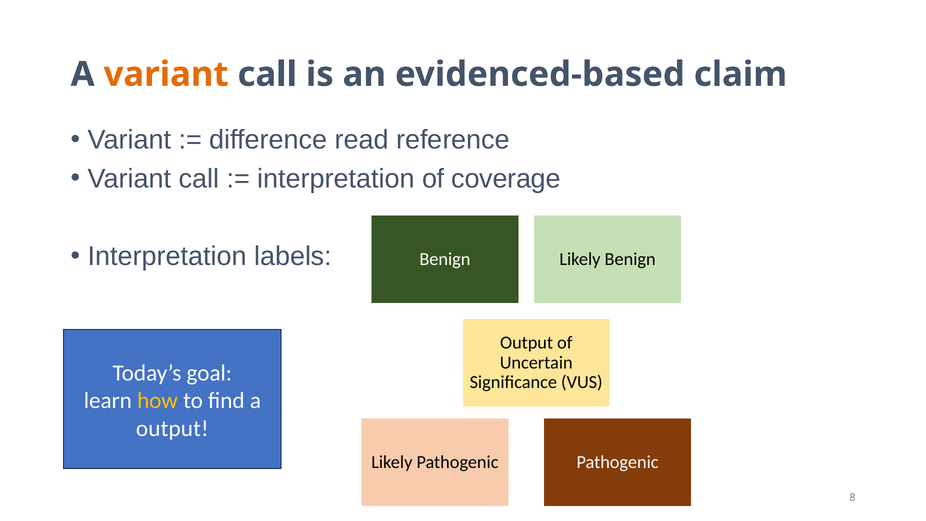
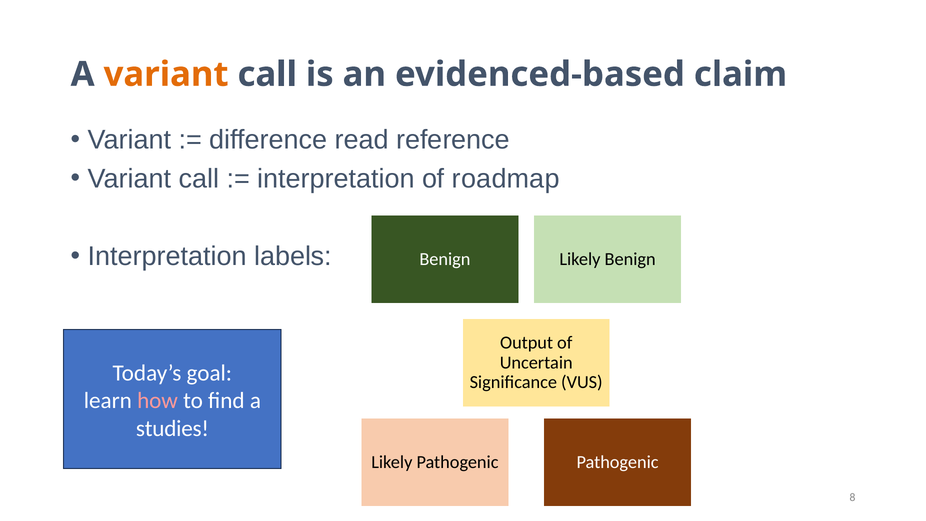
coverage: coverage -> roadmap (506, 179)
how colour: yellow -> pink (158, 401)
output: output -> studies (172, 428)
